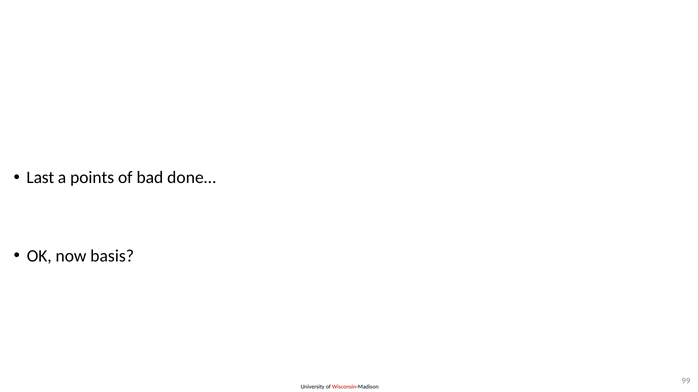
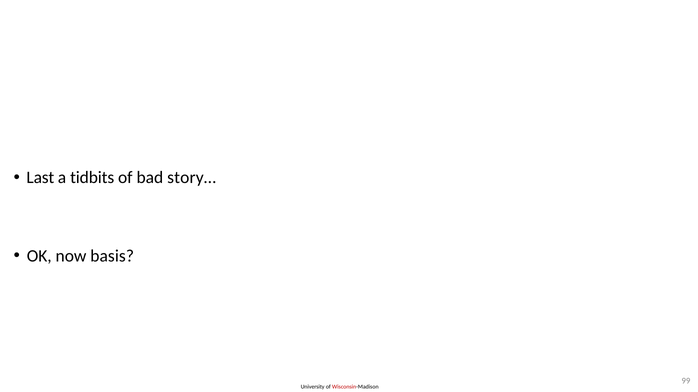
points: points -> tidbits (92, 178)
done…: done… -> story… (192, 178)
